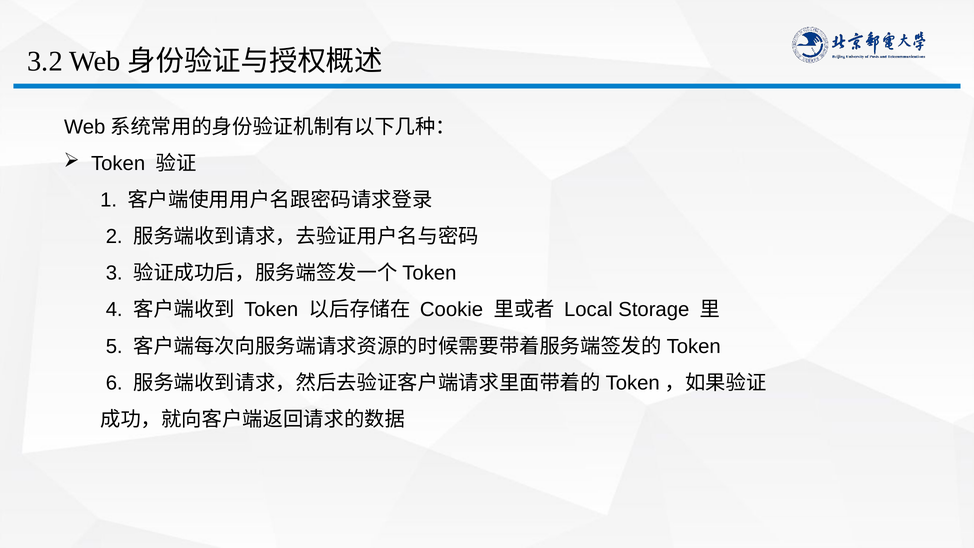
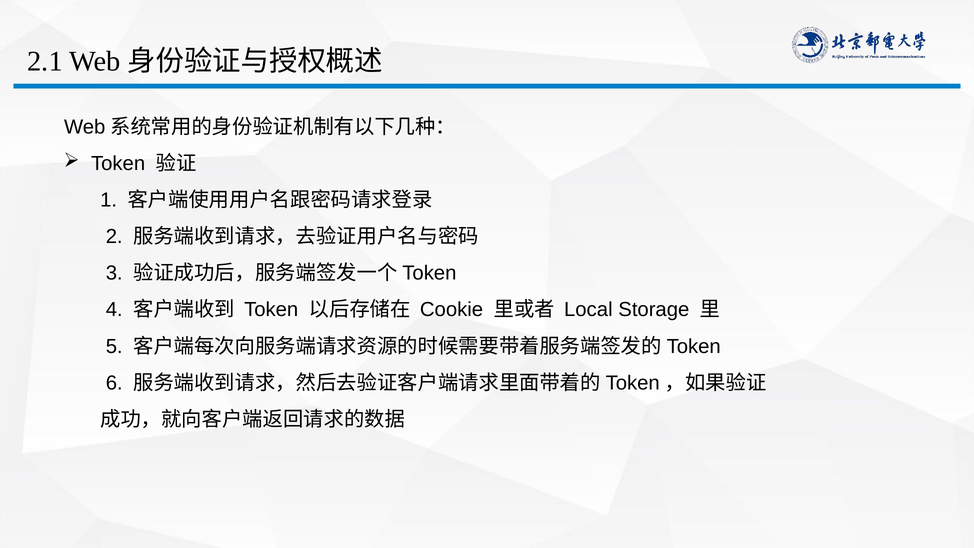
3.2: 3.2 -> 2.1 (45, 62)
